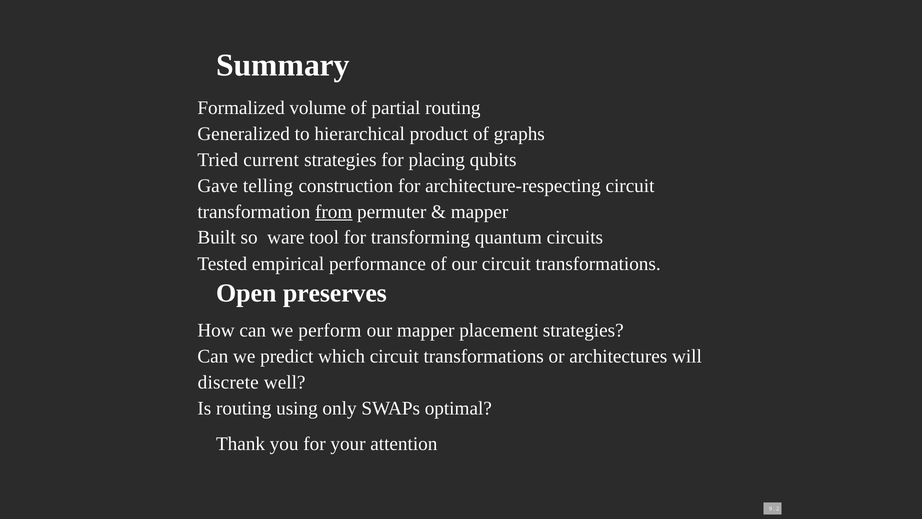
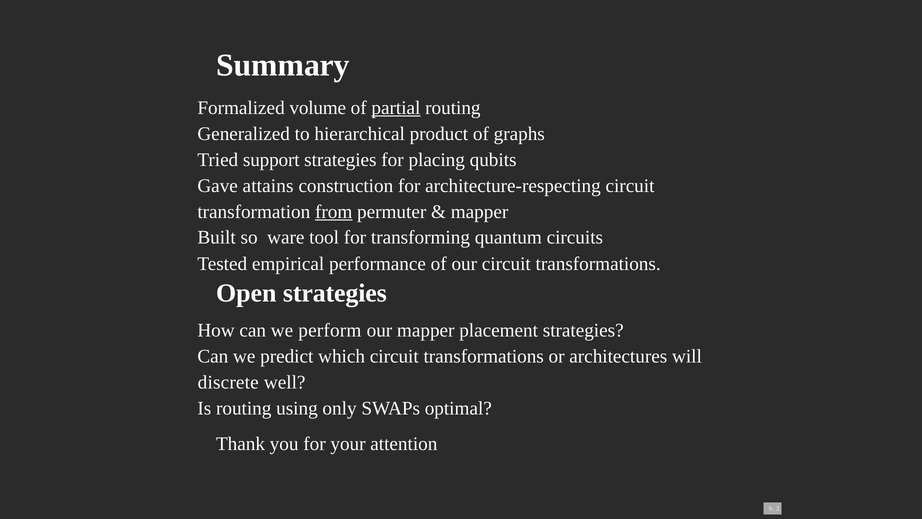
partial underline: none -> present (396, 108)
current: current -> support (271, 160)
telling: telling -> attains (268, 186)
Open preserves: preserves -> strategies (335, 293)
